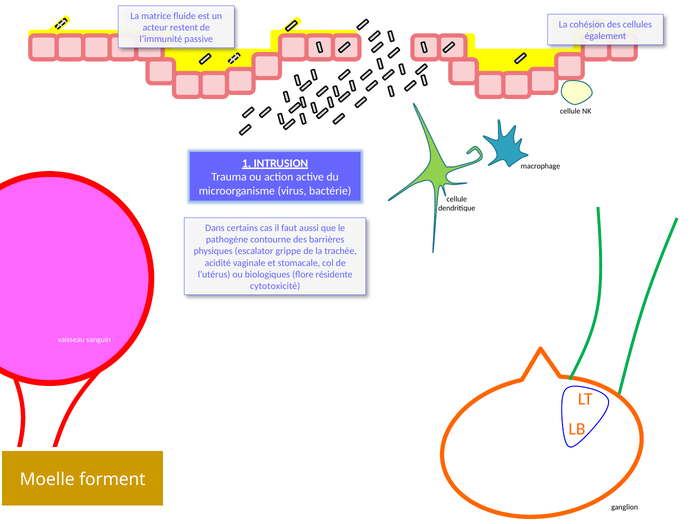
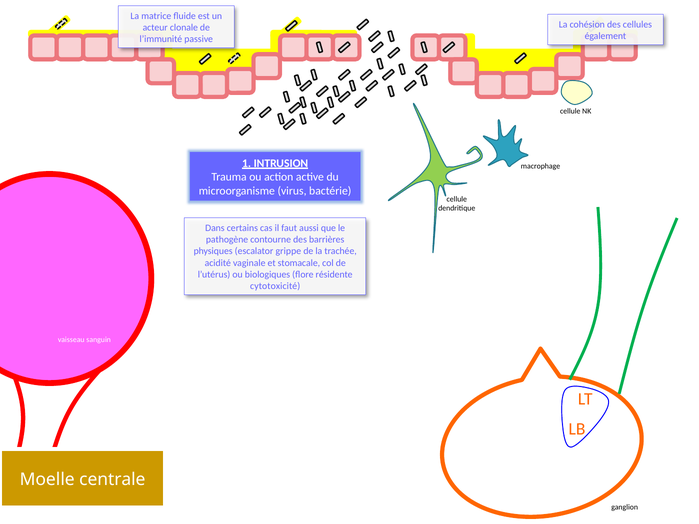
restent: restent -> clonale (184, 28)
forment: forment -> centrale (112, 480)
